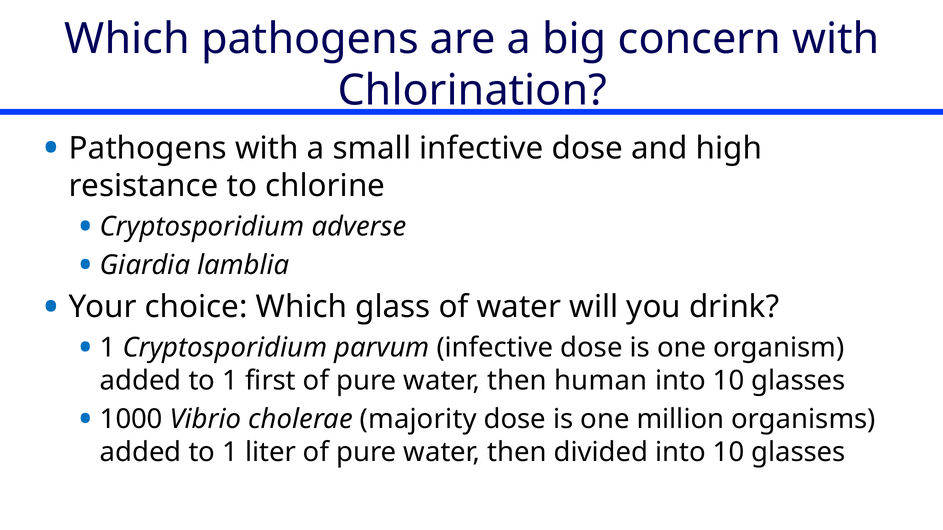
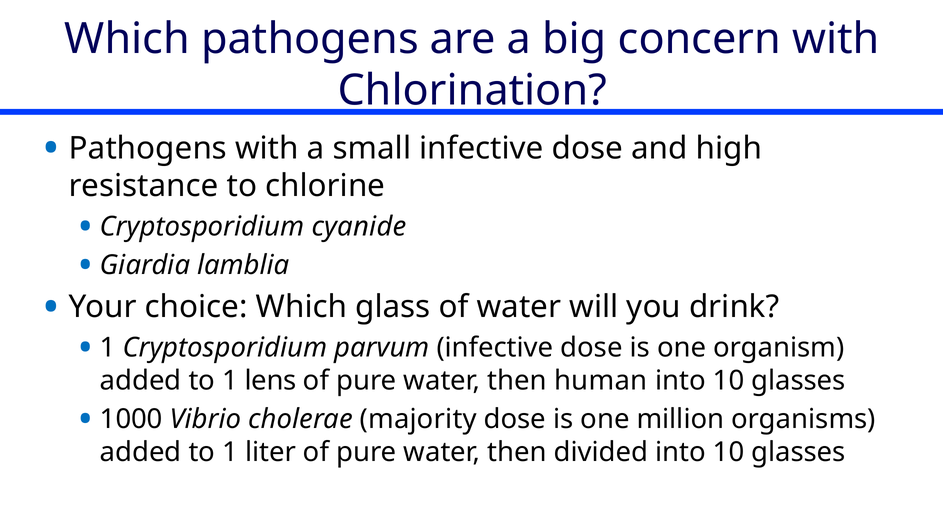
adverse: adverse -> cyanide (359, 227)
first: first -> lens (271, 381)
